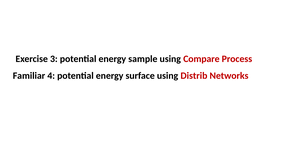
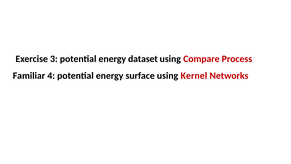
sample: sample -> dataset (143, 59)
Distrib: Distrib -> Kernel (194, 75)
